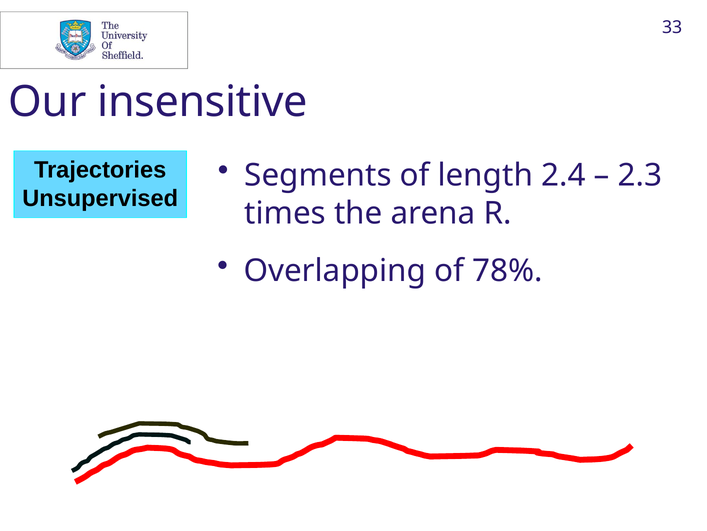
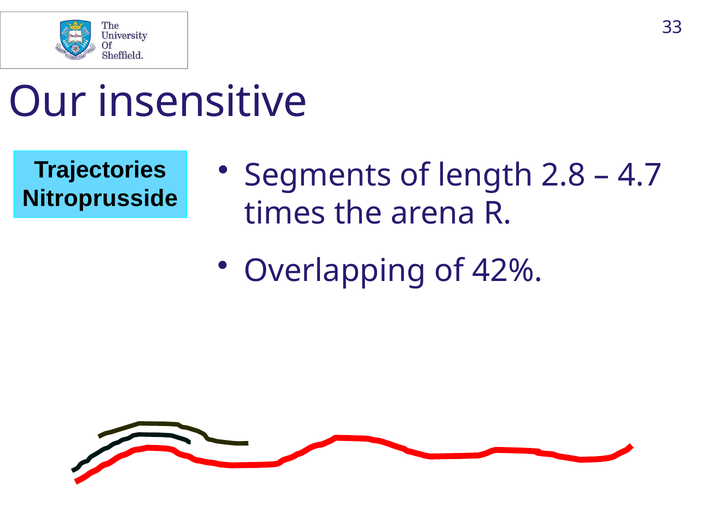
2.4: 2.4 -> 2.8 (563, 175)
2.3: 2.3 -> 4.7 (640, 175)
Unsupervised: Unsupervised -> Nitroprusside (100, 198)
78%: 78% -> 42% (508, 271)
